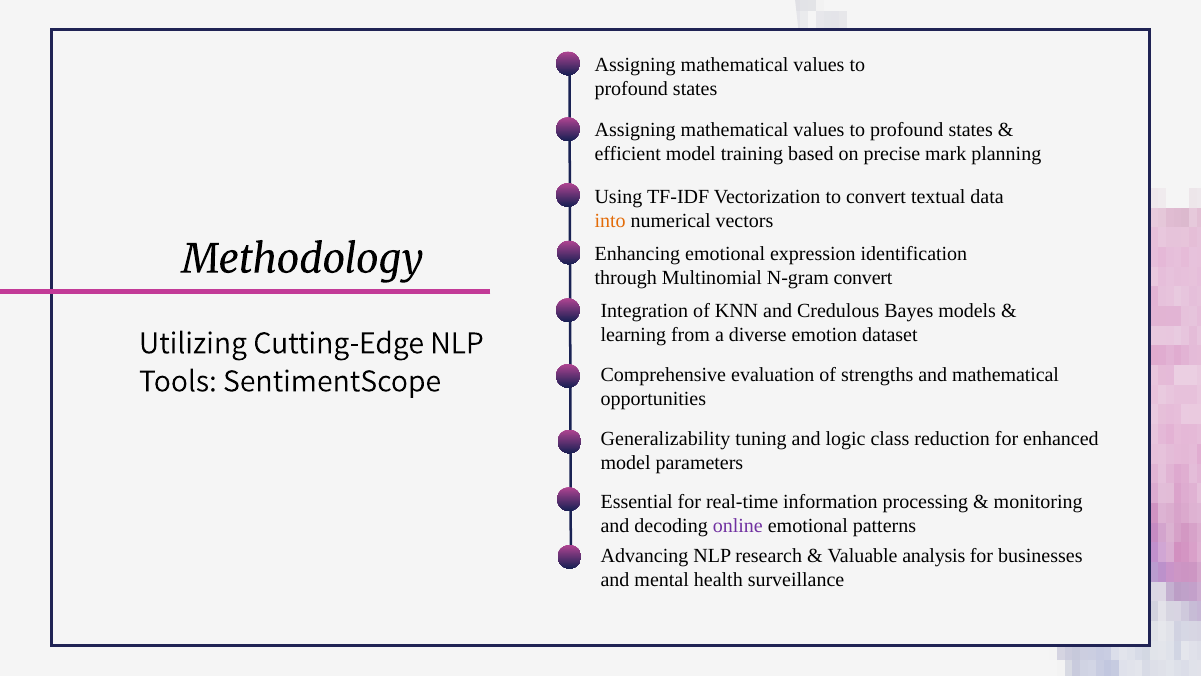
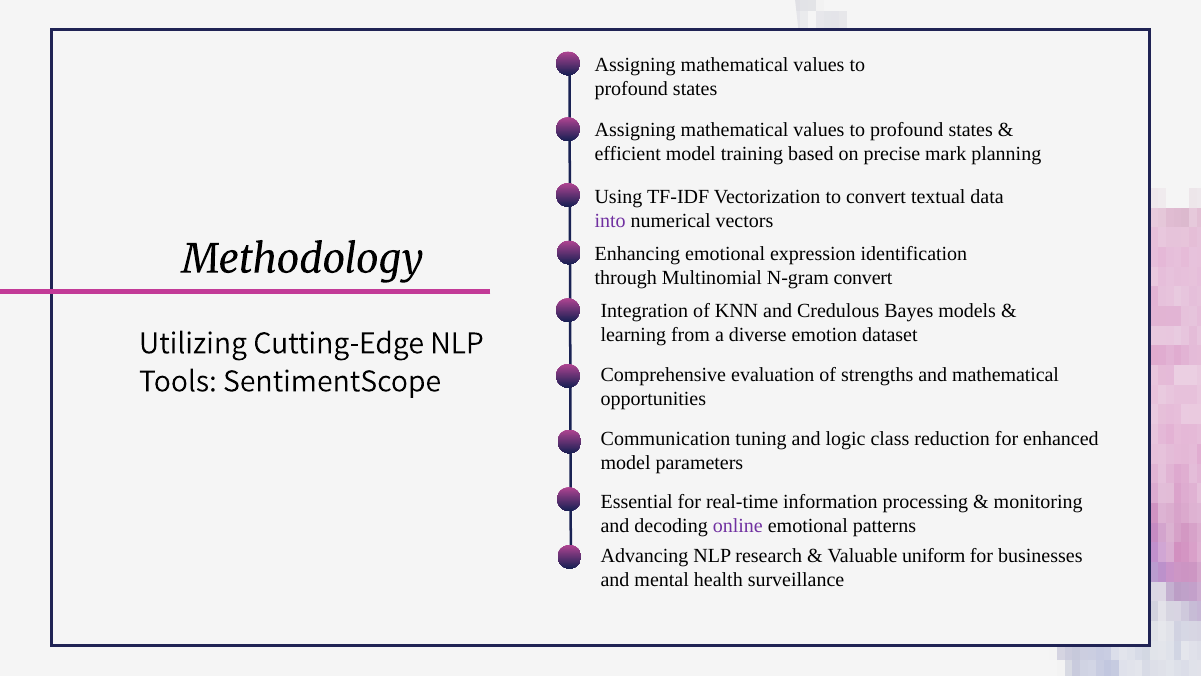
into colour: orange -> purple (610, 221)
Generalizability: Generalizability -> Communication (665, 438)
analysis: analysis -> uniform (934, 556)
